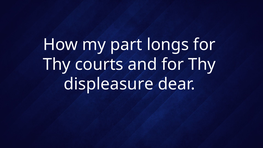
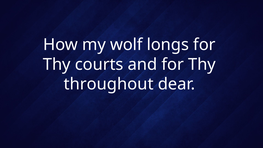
part: part -> wolf (126, 45)
displeasure: displeasure -> throughout (109, 84)
